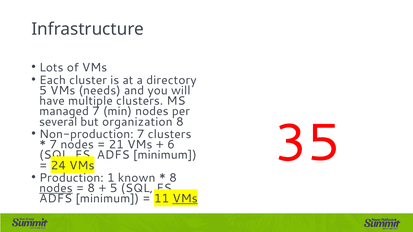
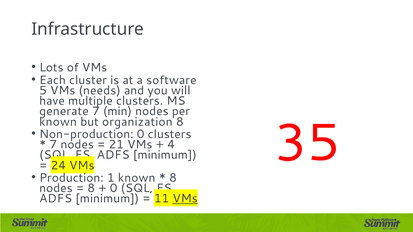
directory: directory -> software (171, 80)
managed: managed -> generate (64, 111)
several: several -> known (58, 122)
Non-production 7: 7 -> 0 (141, 134)
6: 6 -> 4 (171, 145)
nodes underline: present -> none (56, 188)
5: 5 -> 0 (114, 188)
